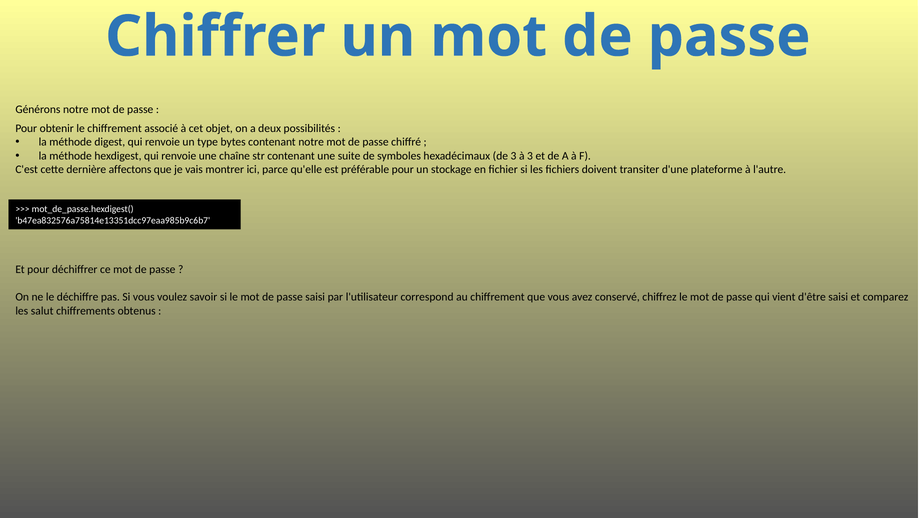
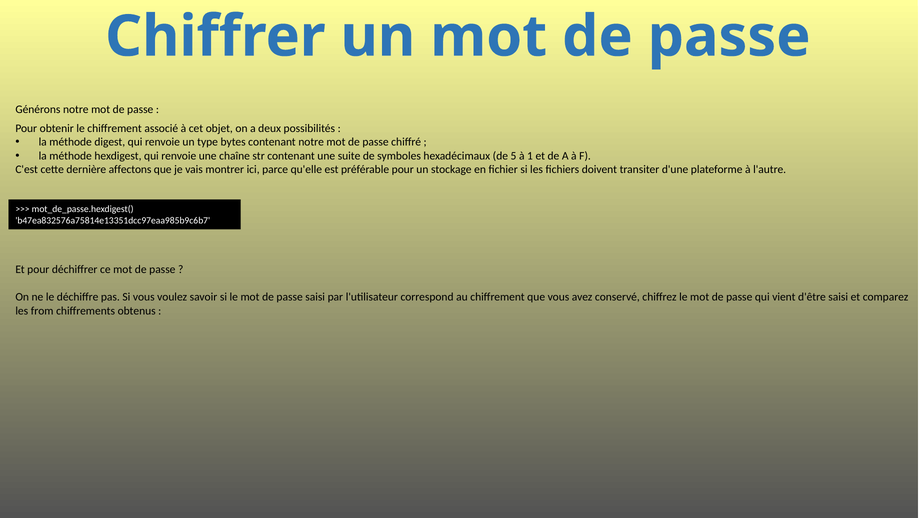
de 3: 3 -> 5 (513, 156)
à 3: 3 -> 1 (530, 156)
salut: salut -> from (42, 311)
